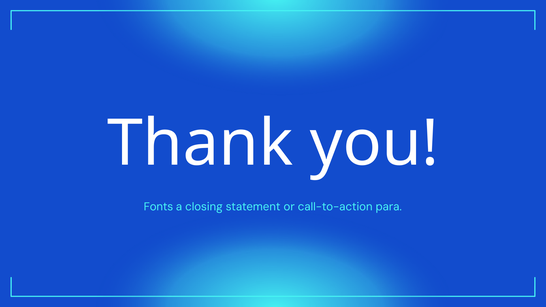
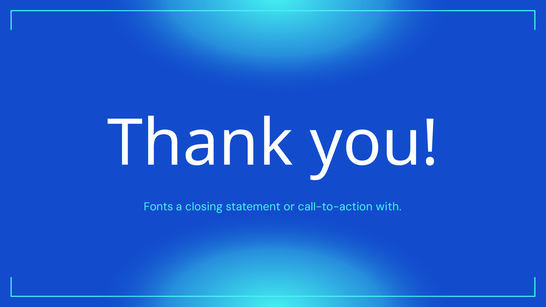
para: para -> with (389, 207)
